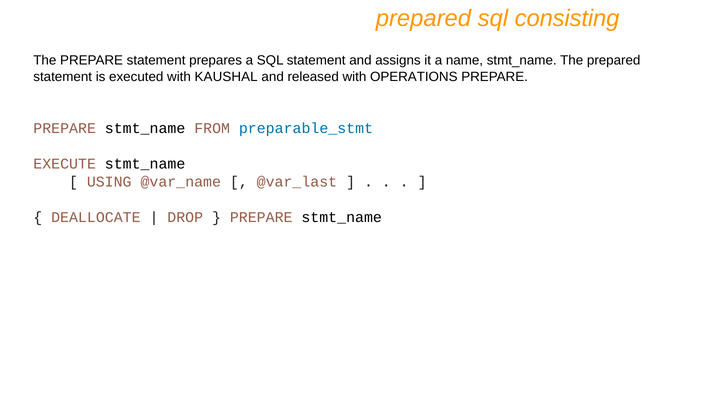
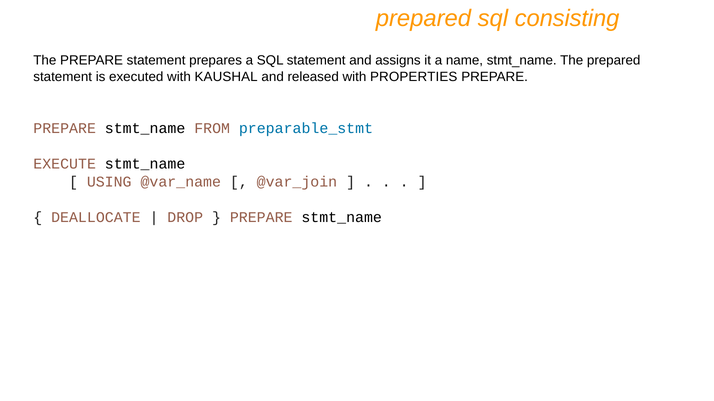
OPERATIONS: OPERATIONS -> PROPERTIES (414, 77)
@var_last: @var_last -> @var_join (297, 182)
